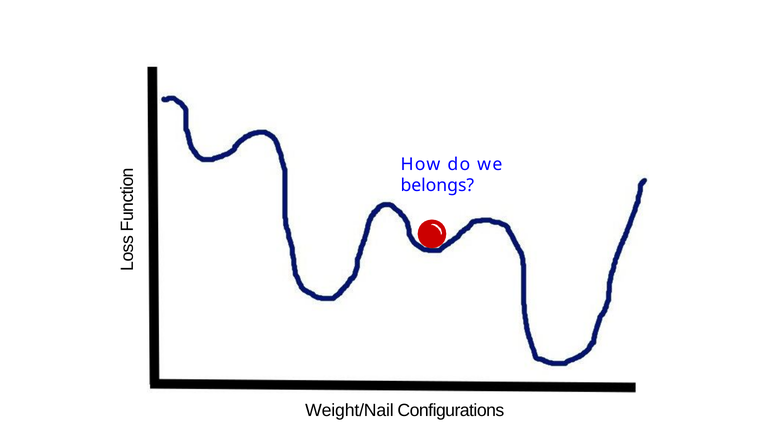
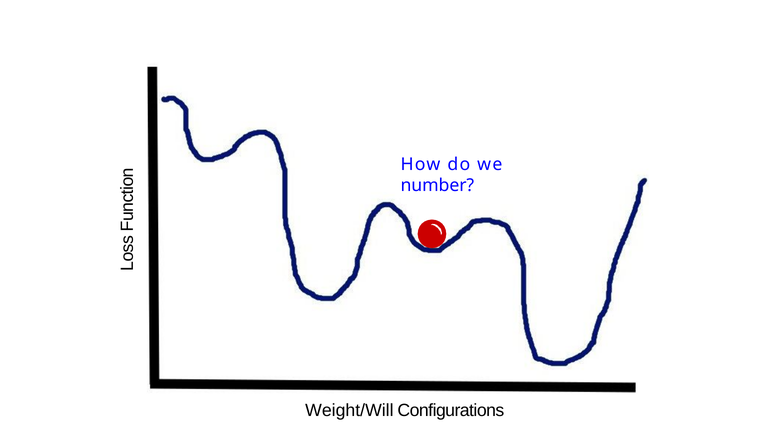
belongs: belongs -> number (437, 186)
Weight/Nail: Weight/Nail -> Weight/Will (349, 411)
